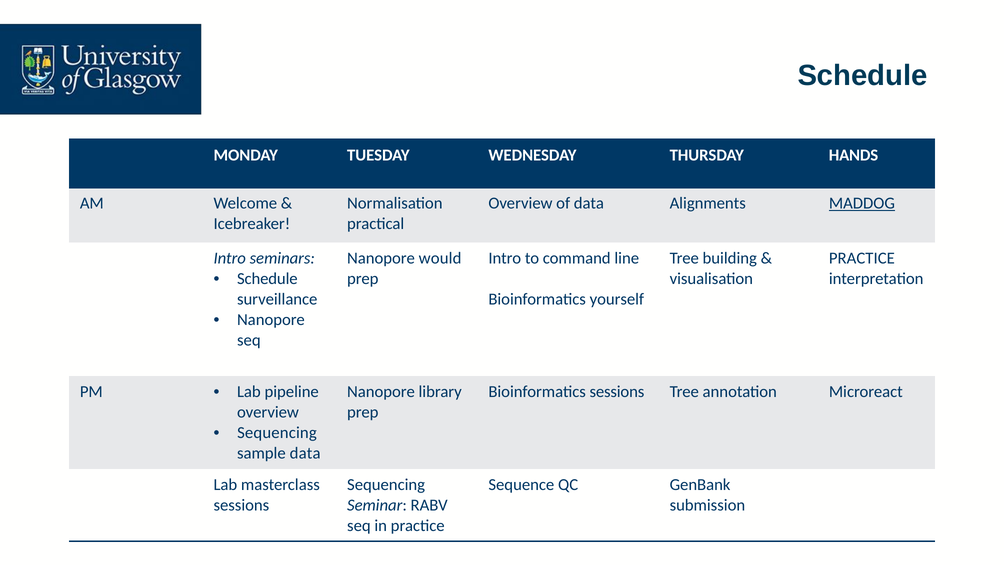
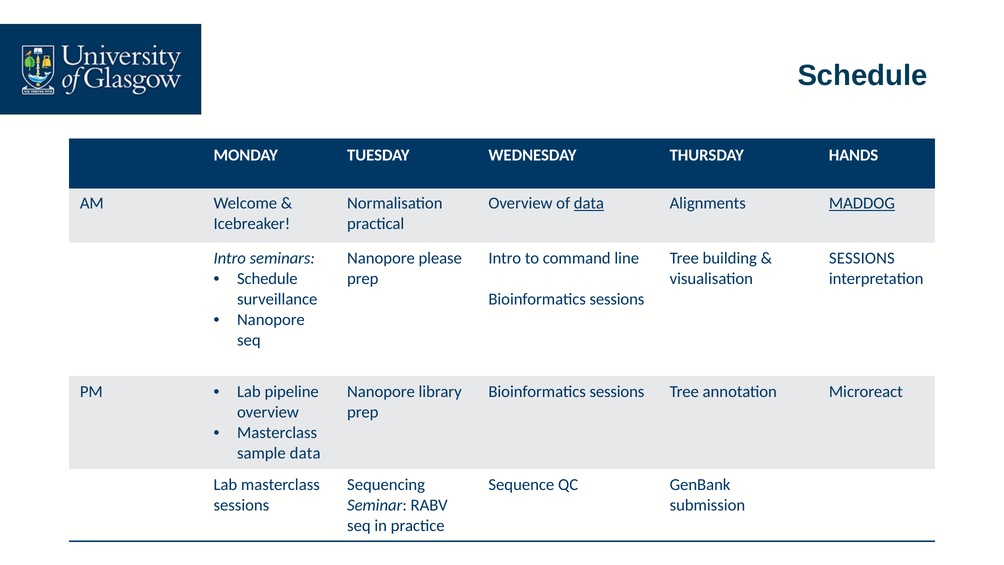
data underline: none -> present (589, 203)
would: would -> please (440, 258)
PRACTICE: PRACTICE -> SESSIONS (862, 258)
yourself: yourself -> sessions (617, 299)
Sequencing: Sequencing -> Masterclass (277, 433)
